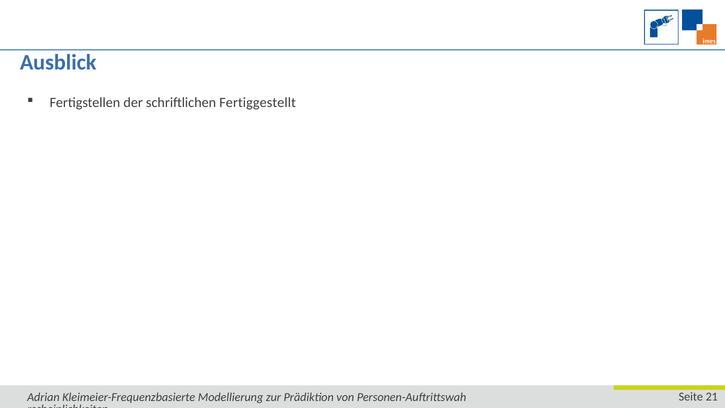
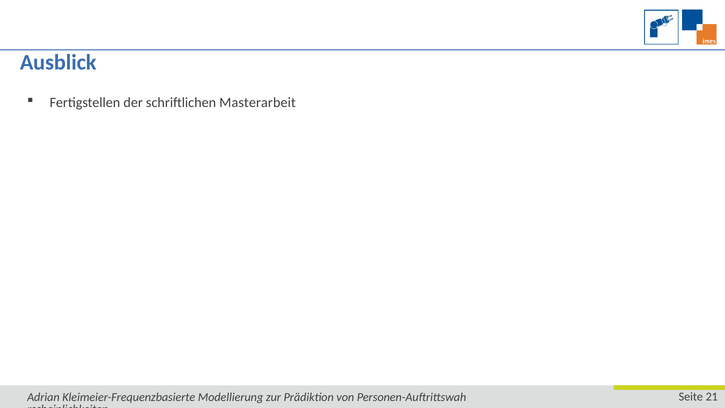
Fertiggestellt: Fertiggestellt -> Masterarbeit (258, 103)
